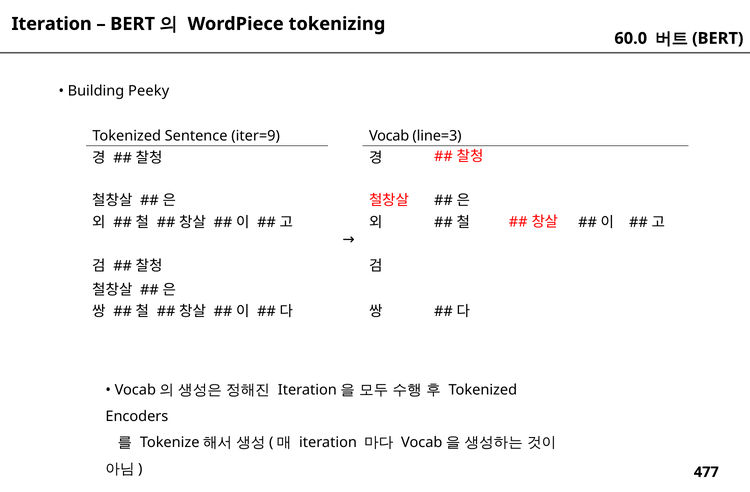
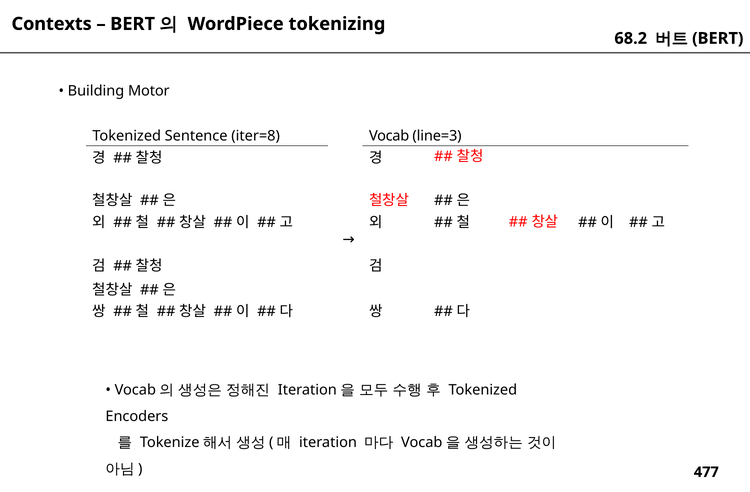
Iteration: Iteration -> Contexts (52, 24)
60.0: 60.0 -> 68.2 (631, 38)
Peeky: Peeky -> Motor (149, 91)
iter=9: iter=9 -> iter=8 (256, 136)
